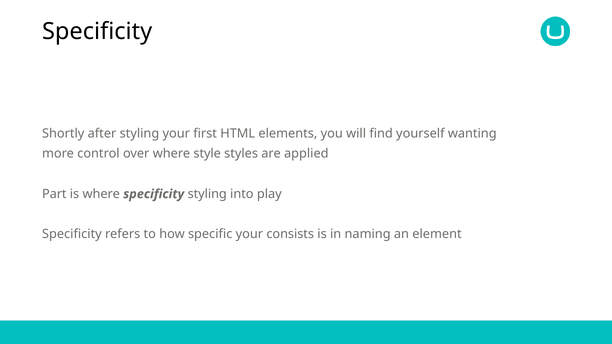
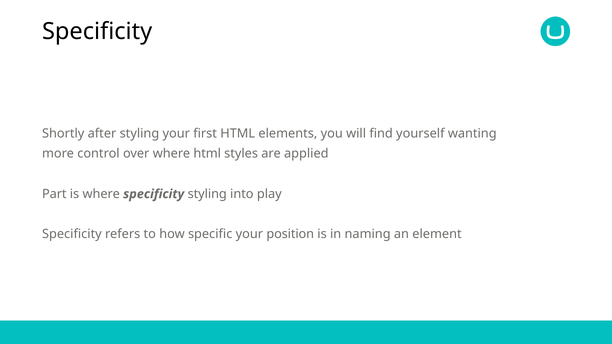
where style: style -> html (207, 154)
consists: consists -> position (290, 234)
